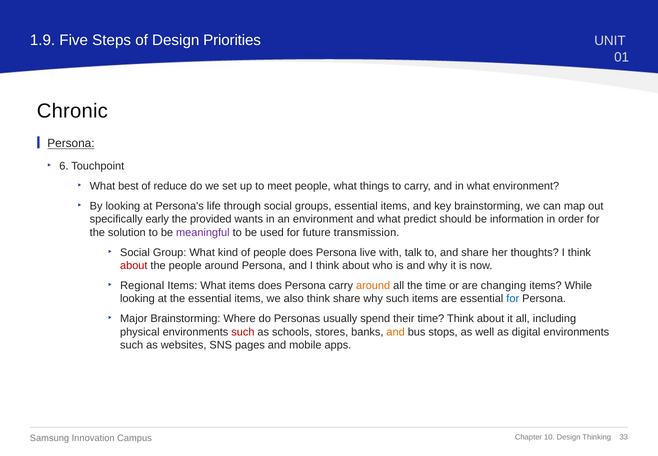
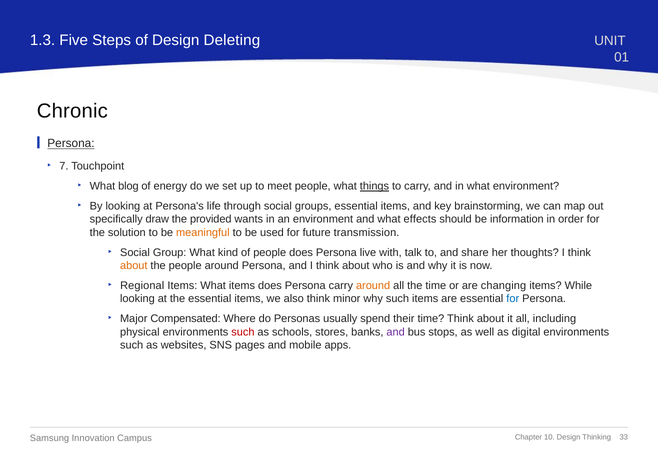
1.9: 1.9 -> 1.3 (43, 40)
Priorities: Priorities -> Deleting (232, 40)
6: 6 -> 7 (64, 166)
best: best -> blog (128, 186)
reduce: reduce -> energy (170, 186)
things underline: none -> present (374, 186)
early: early -> draw (157, 219)
predict: predict -> effects (420, 219)
meaningful colour: purple -> orange (203, 232)
about colour: red -> orange (134, 266)
think share: share -> minor (347, 299)
Major Brainstorming: Brainstorming -> Compensated (185, 319)
and colour: orange -> purple (396, 332)
